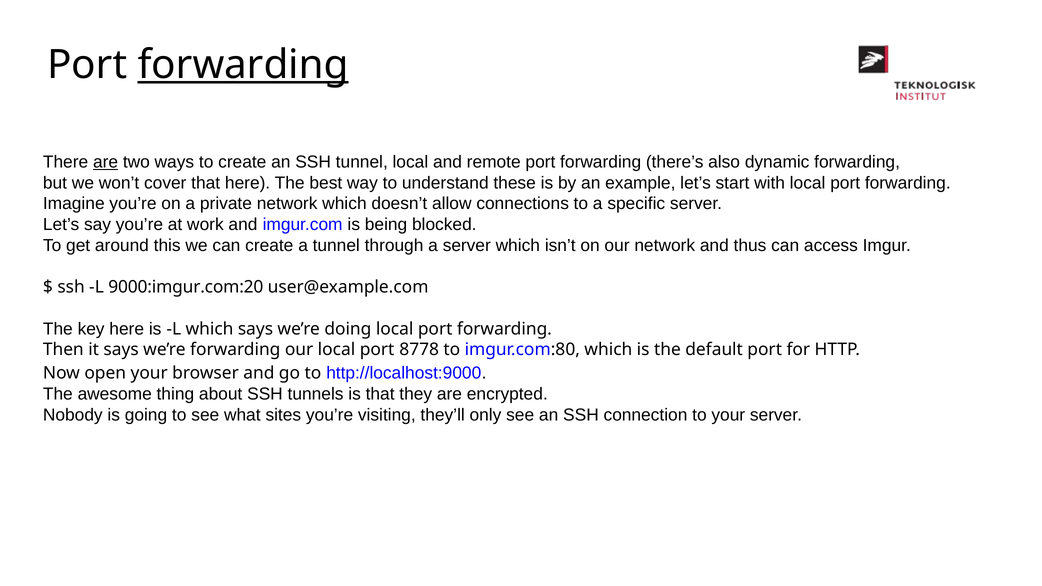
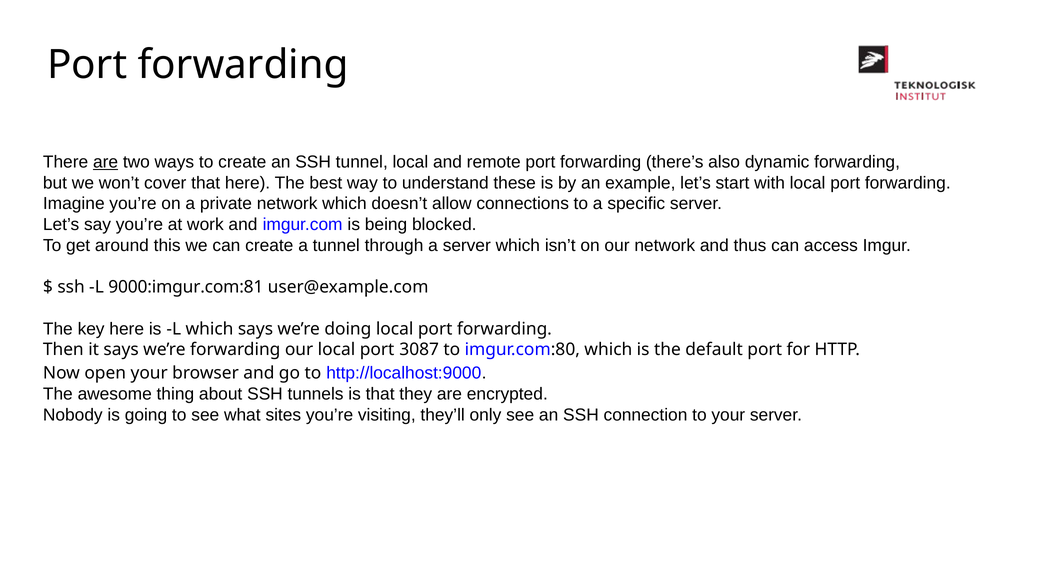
forwarding underline: present -> none (243, 65)
9000:imgur.com:20: 9000:imgur.com:20 -> 9000:imgur.com:81 (186, 287)
8778: 8778 -> 3087 (419, 350)
